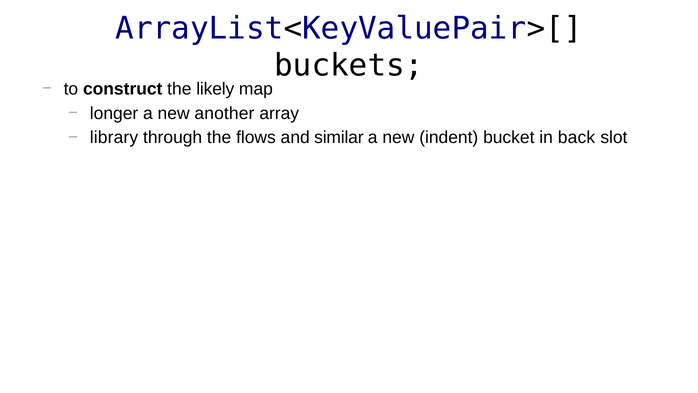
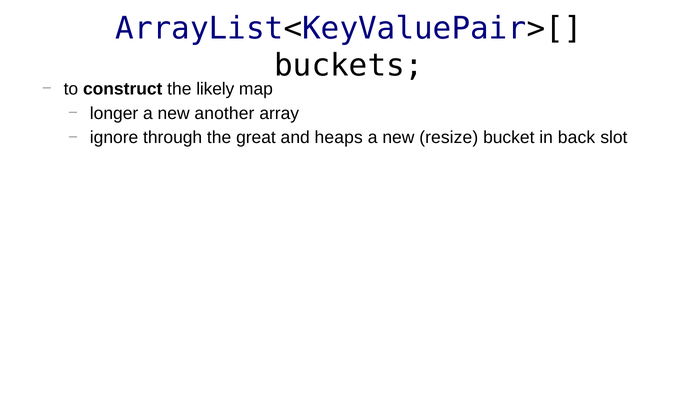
library: library -> ignore (114, 138)
flows: flows -> great (256, 138)
similar: similar -> heaps (339, 138)
indent: indent -> resize (449, 138)
